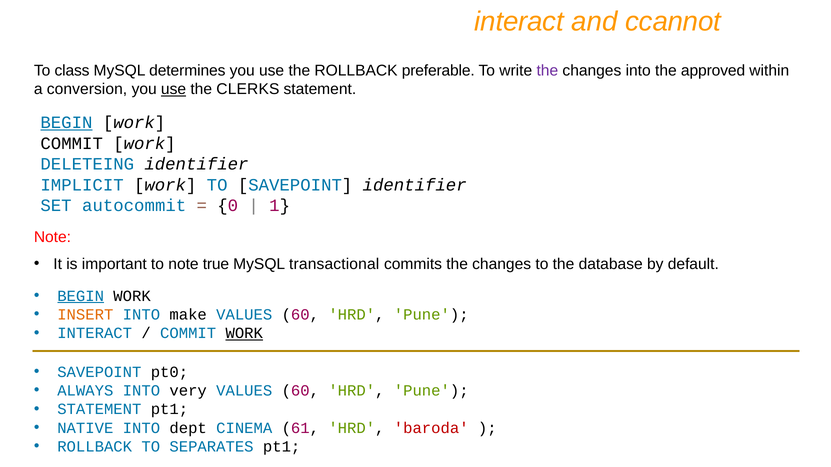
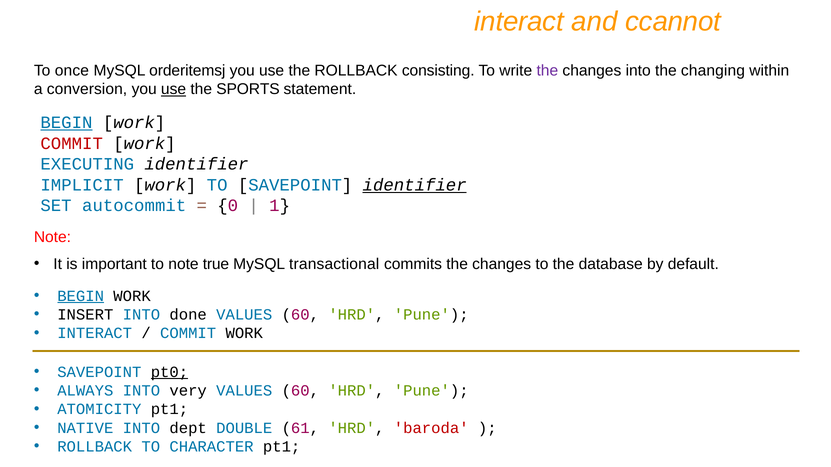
class: class -> once (72, 71)
determines: determines -> orderitemsj (187, 71)
preferable: preferable -> consisting (438, 71)
approved: approved -> changing (713, 71)
CLERKS: CLERKS -> SPORTS (248, 89)
COMMIT colour: black -> red (72, 144)
DELETEING: DELETEING -> EXECUTING (87, 164)
identifier underline: none -> present (415, 185)
INSERT colour: orange -> black (85, 315)
make: make -> done (188, 315)
WORK underline: present -> none (244, 334)
pt0 underline: none -> present (169, 372)
STATEMENT: STATEMENT -> ATOMICITY (99, 410)
CINEMA: CINEMA -> DOUBLE (244, 428)
SEPARATES: SEPARATES -> CHARACTER (212, 447)
